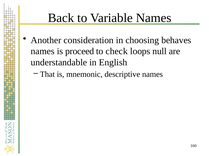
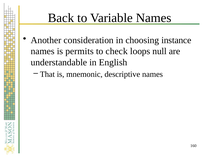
behaves: behaves -> instance (176, 40)
proceed: proceed -> permits (80, 52)
